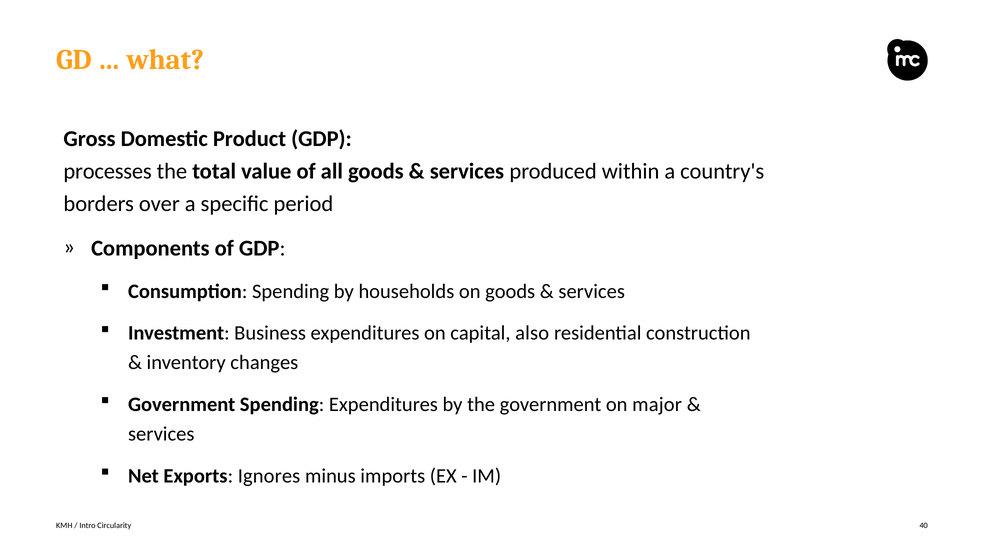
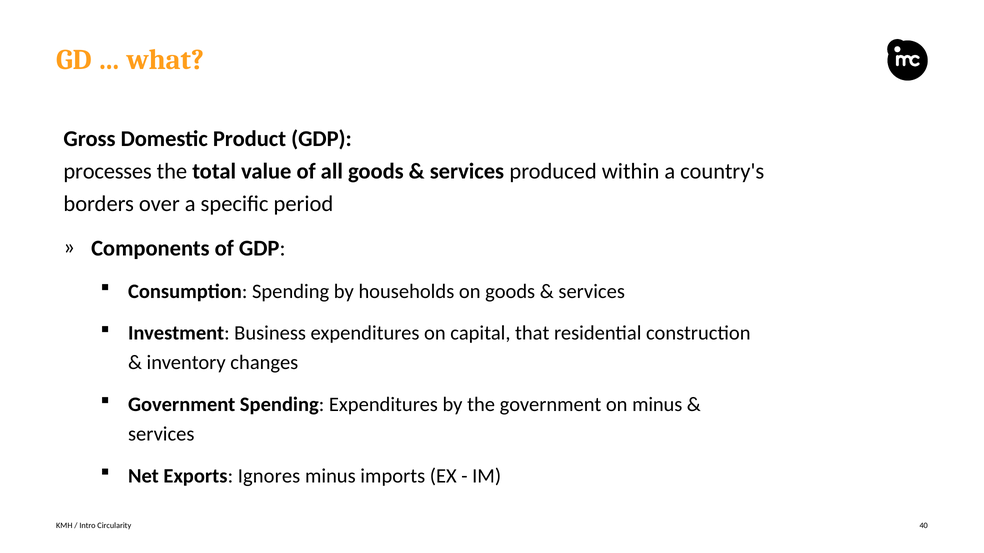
also: also -> that (532, 333)
on major: major -> minus (657, 405)
